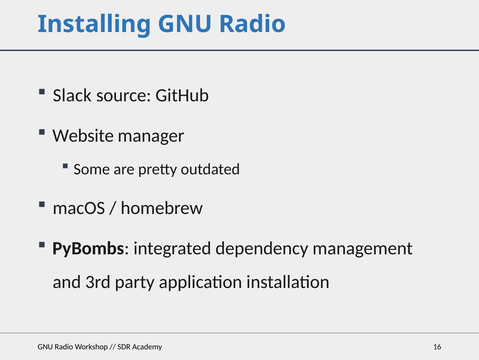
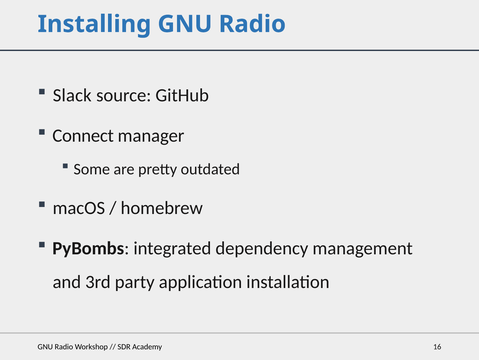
Website: Website -> Connect (83, 135)
